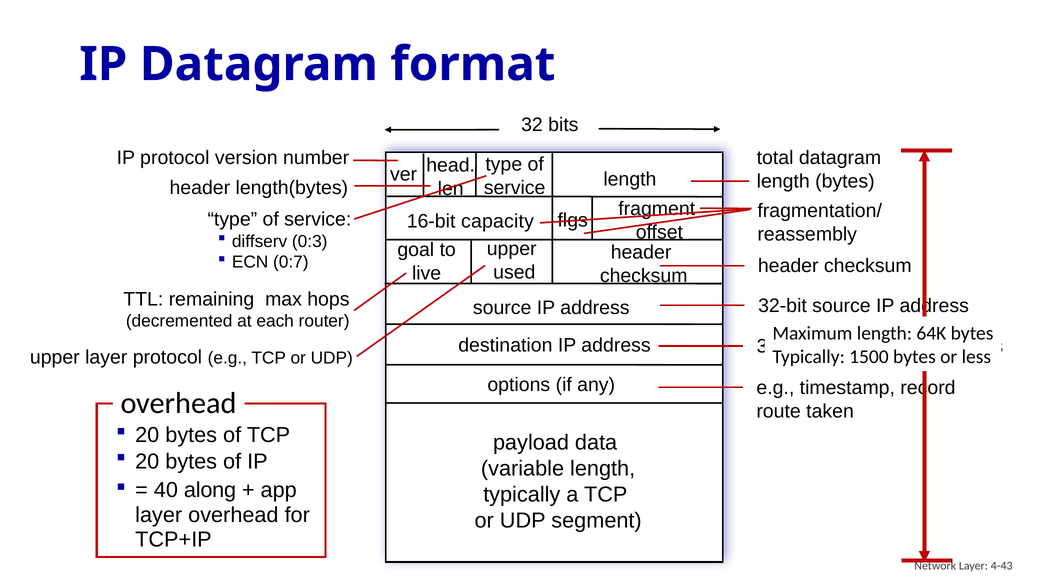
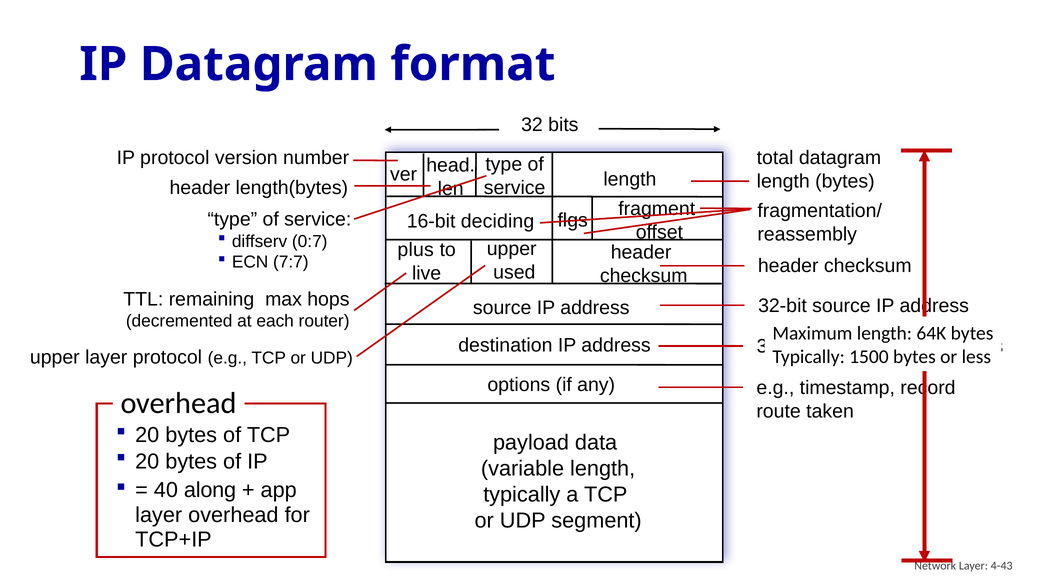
capacity: capacity -> deciding (498, 221)
0:3: 0:3 -> 0:7 (310, 241)
goal: goal -> plus (416, 250)
0:7: 0:7 -> 7:7 (291, 262)
